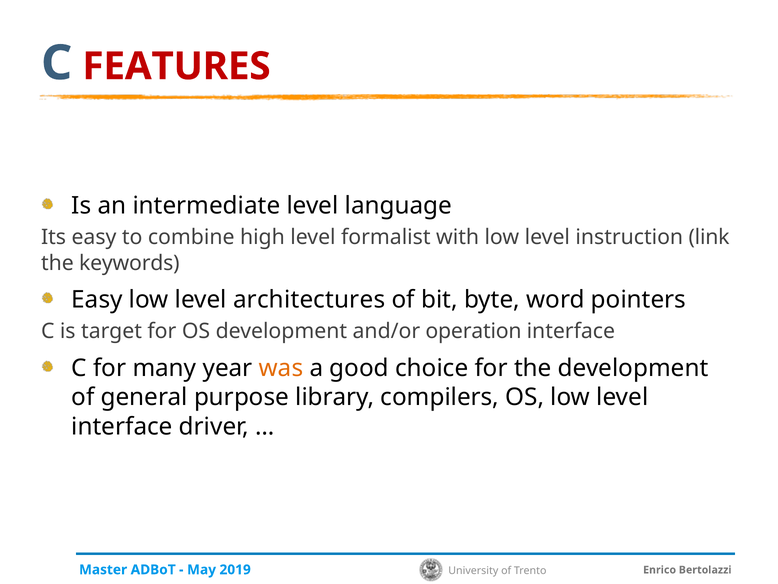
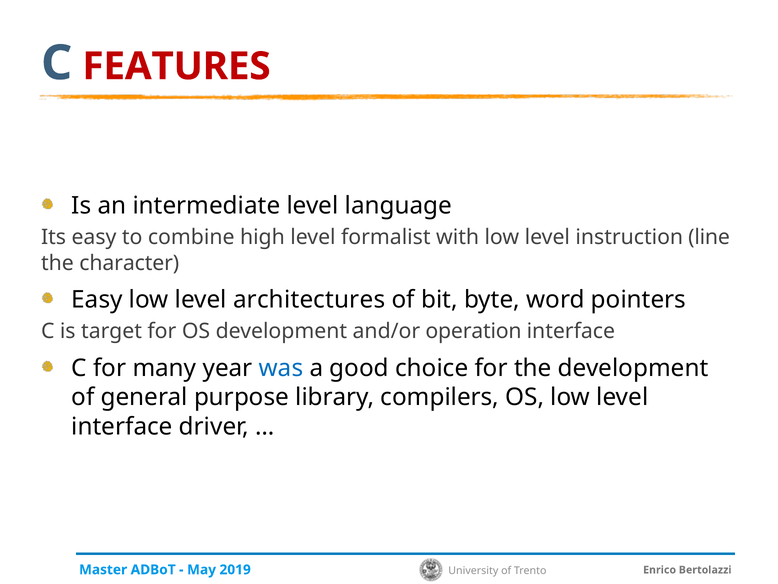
link: link -> line (709, 237)
keywords: keywords -> character (129, 263)
was colour: orange -> blue (281, 368)
